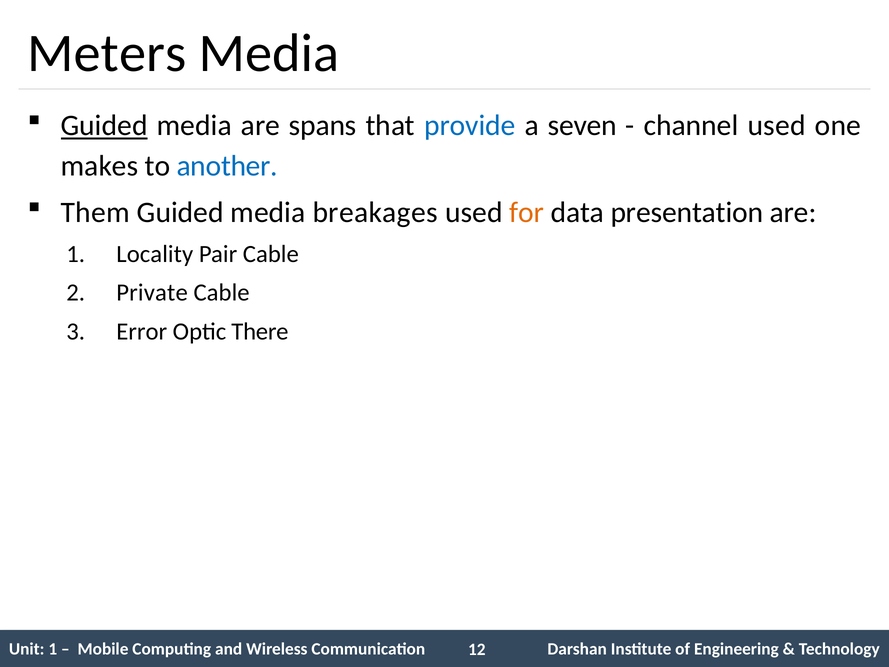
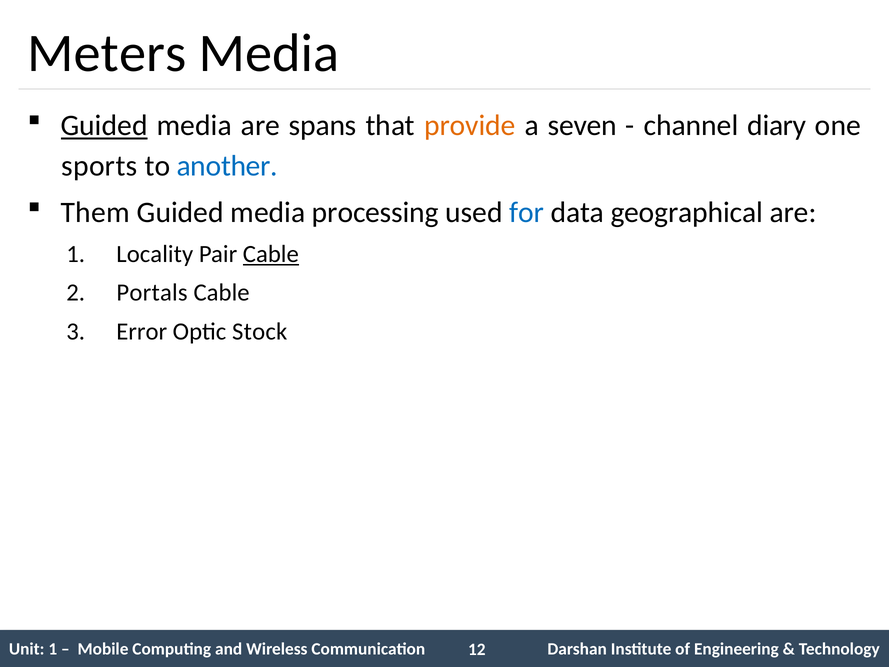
provide colour: blue -> orange (470, 126)
channel used: used -> diary (777, 126)
makes: makes -> sports (99, 166)
breakages: breakages -> processing (375, 213)
for colour: orange -> blue (527, 213)
presentation: presentation -> geographical (687, 213)
Cable underline: none -> present (271, 254)
Private: Private -> Portals (152, 293)
There: There -> Stock (260, 331)
